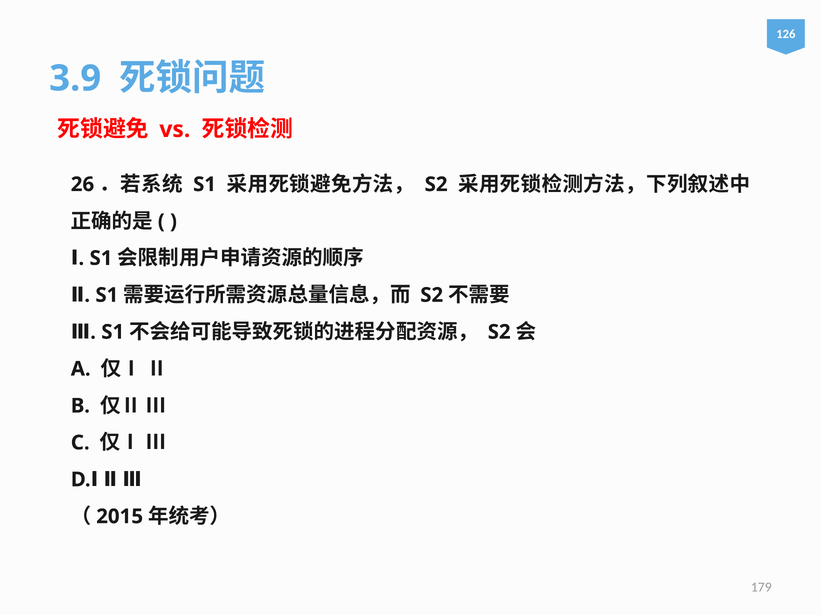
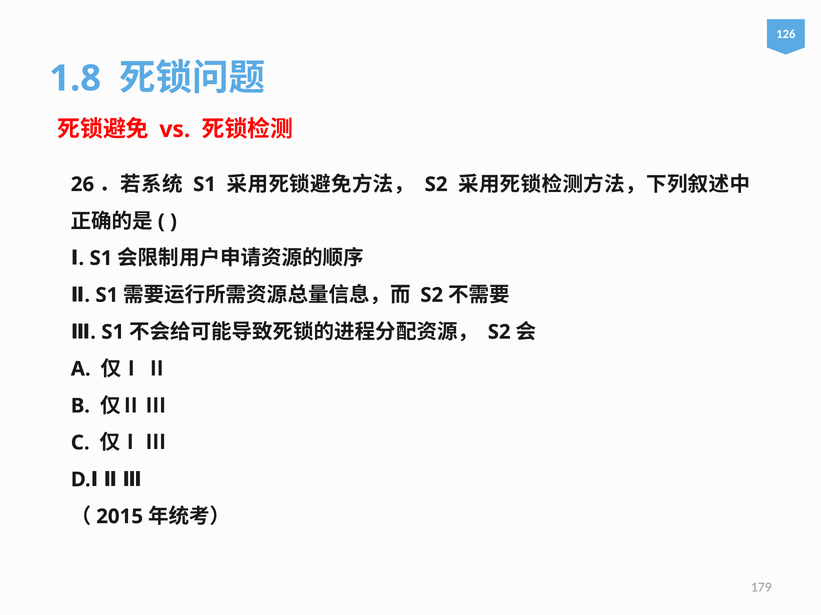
3.9: 3.9 -> 1.8 (75, 79)
